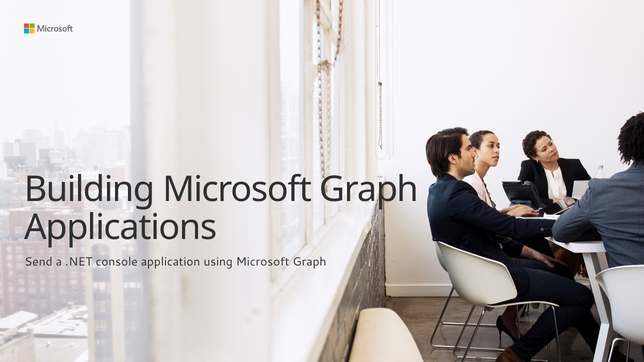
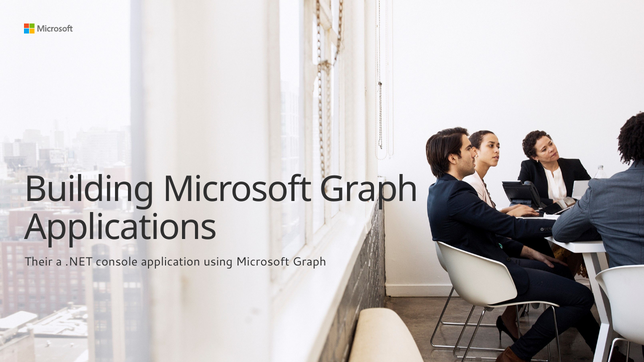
Send: Send -> Their (38, 262)
